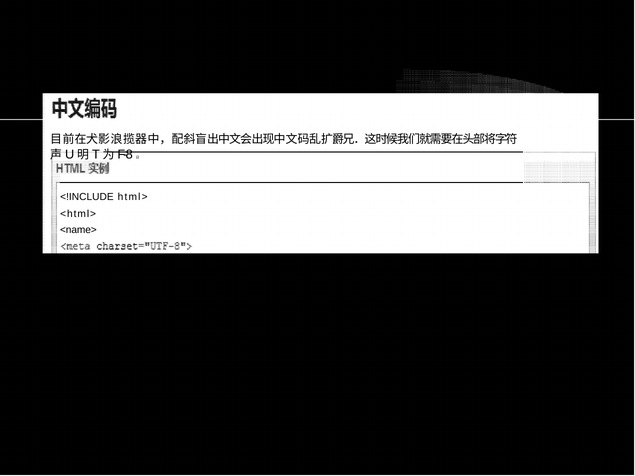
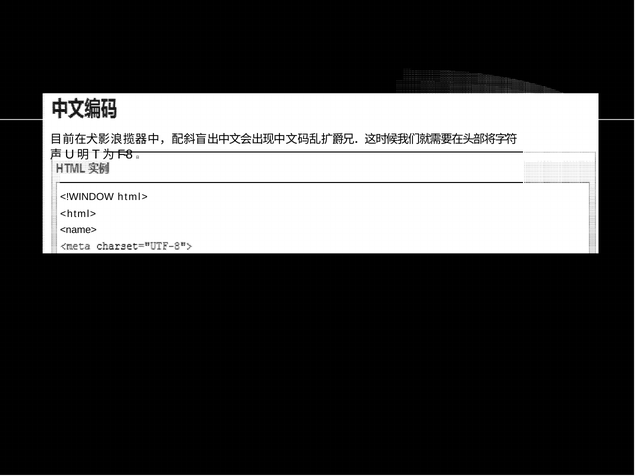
<!INCLUDE: <!INCLUDE -> <!WINDOW (87, 197)
